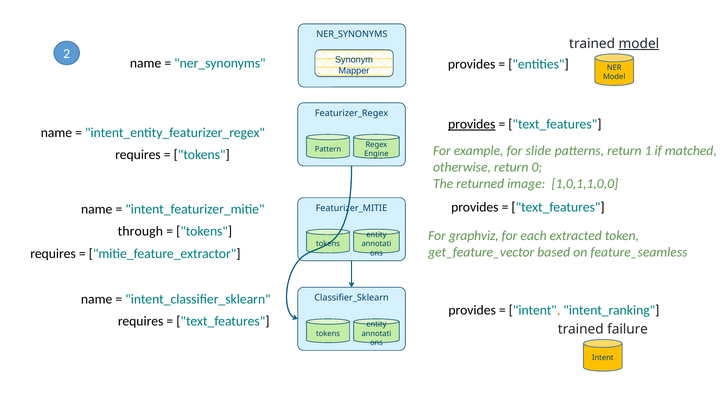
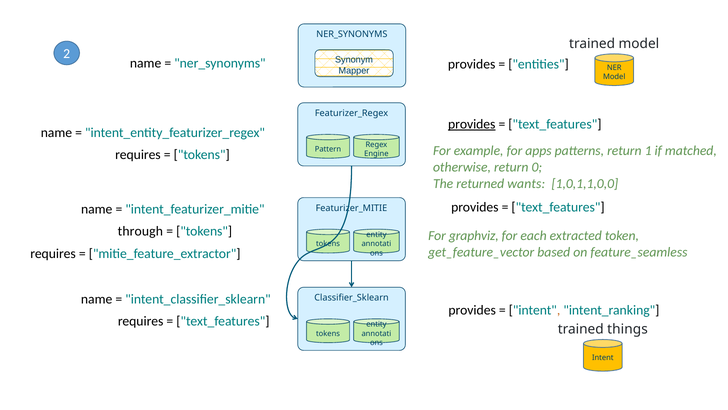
model underline: present -> none (639, 44)
slide: slide -> apps (538, 151)
image: image -> wants (526, 183)
failure: failure -> things (628, 329)
